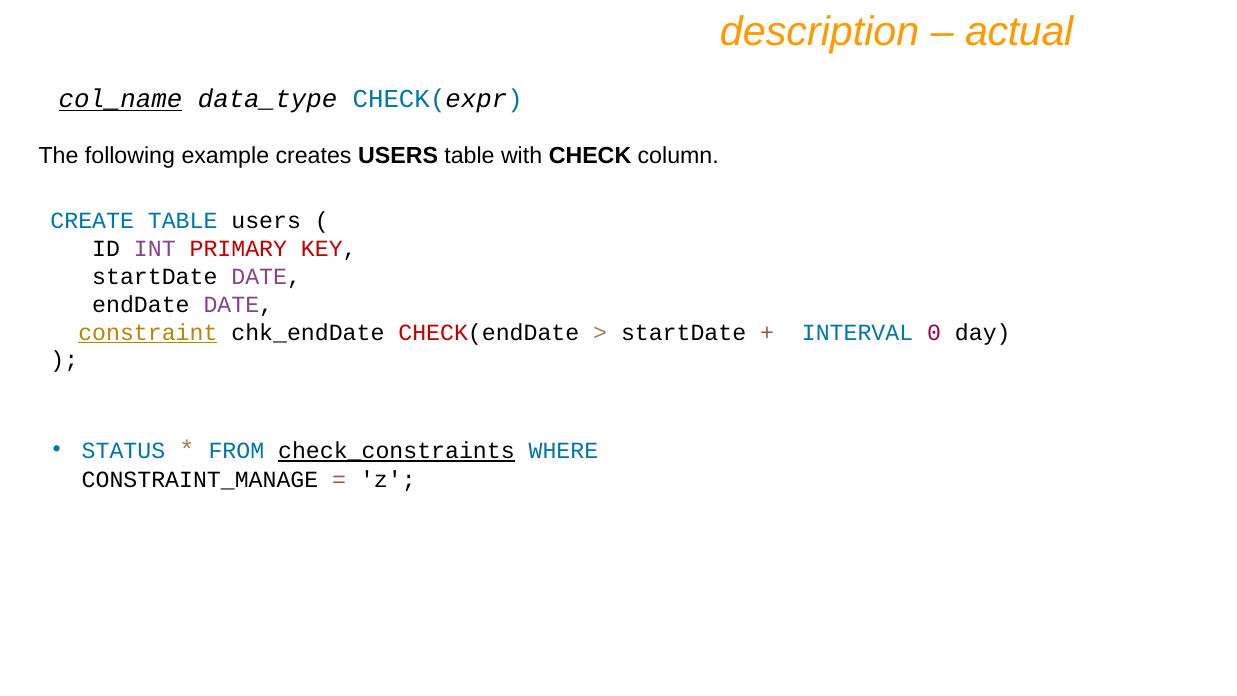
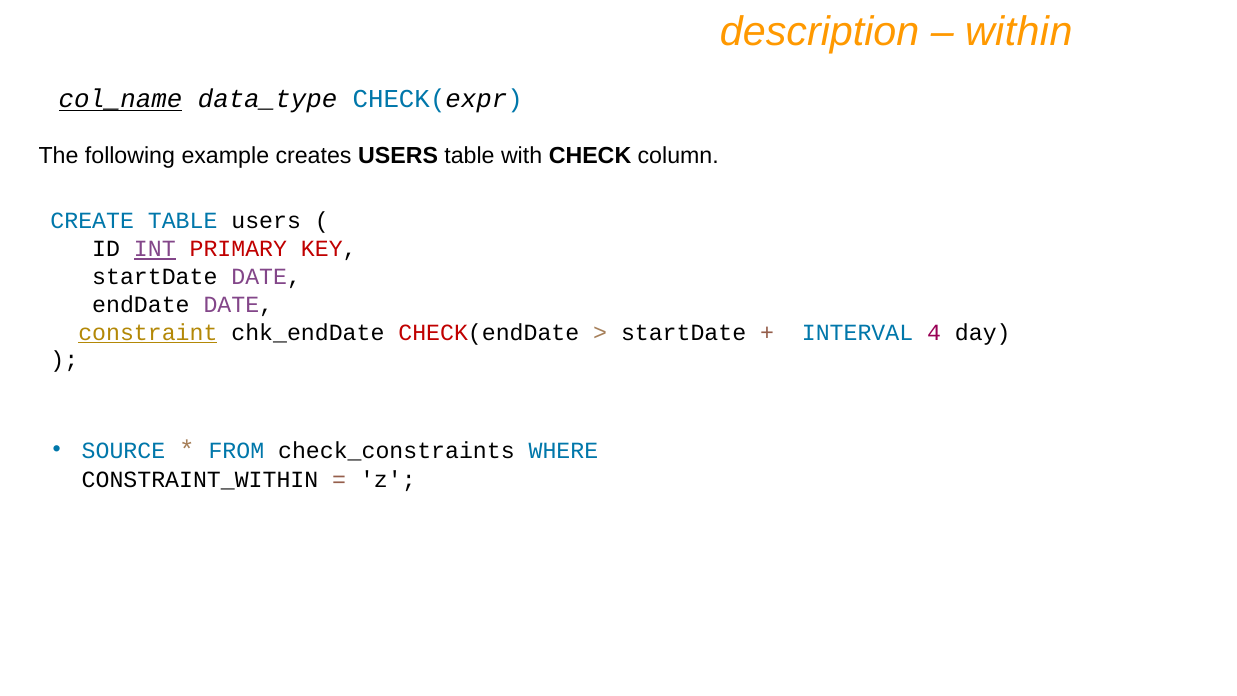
actual: actual -> within (1019, 32)
INT underline: none -> present (155, 249)
0: 0 -> 4 (934, 332)
STATUS: STATUS -> SOURCE (123, 451)
check_constraints underline: present -> none (396, 451)
CONSTRAINT_MANAGE: CONSTRAINT_MANAGE -> CONSTRAINT_WITHIN (200, 479)
